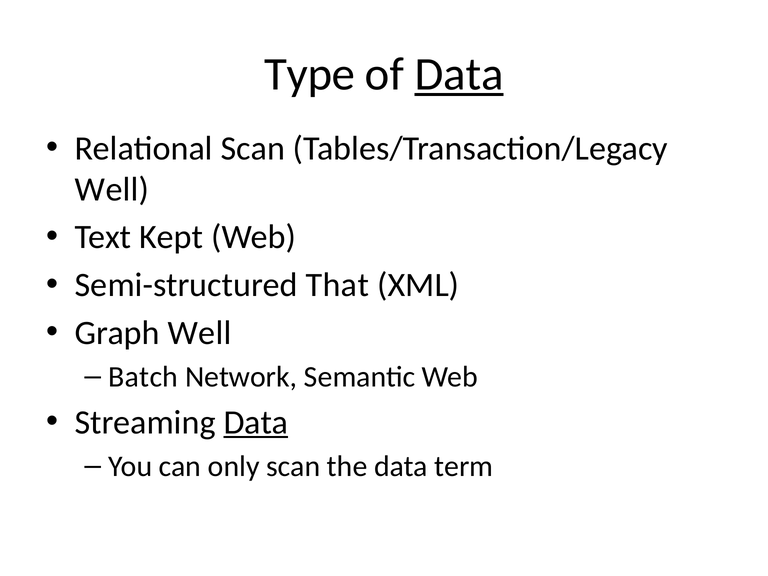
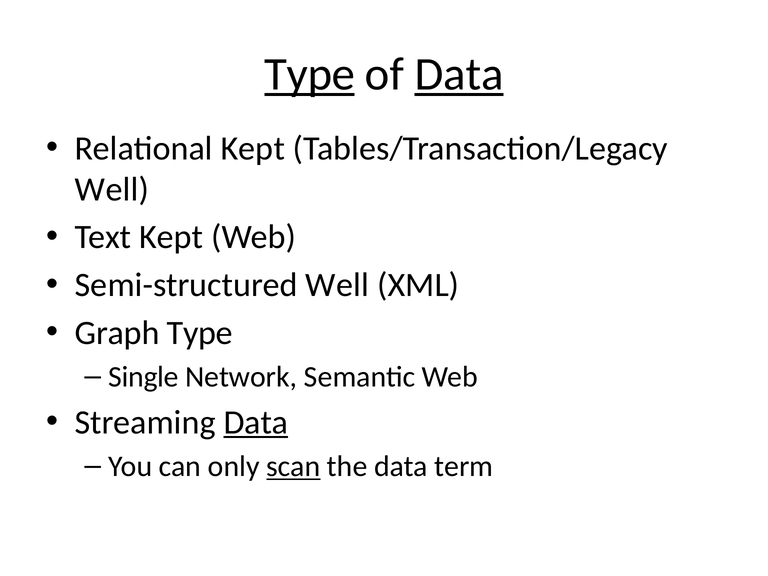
Type underline: none -> present (310, 74)
Relational Scan: Scan -> Kept (253, 148)
Semi-structured That: That -> Well (337, 285)
Graph Well: Well -> Type (200, 333)
Batch: Batch -> Single (144, 377)
scan underline: none -> present (293, 466)
